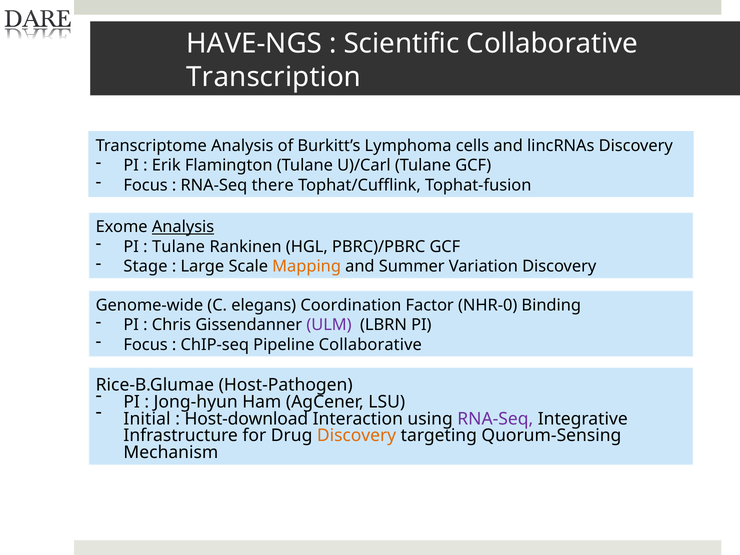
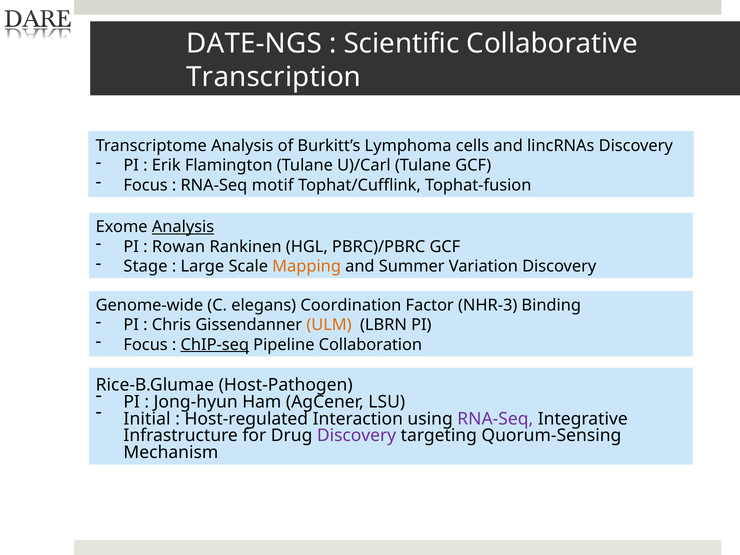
HAVE-NGS: HAVE-NGS -> DATE-NGS (254, 44)
there: there -> motif (273, 185)
Tulane: Tulane -> Rowan (179, 247)
NHR-0: NHR-0 -> NHR-3 (488, 305)
ULM colour: purple -> orange (329, 325)
ChIP-seq underline: none -> present (215, 345)
Pipeline Collaborative: Collaborative -> Collaboration (370, 345)
Host-download: Host-download -> Host-regulated (246, 419)
Discovery colour: orange -> purple (357, 436)
